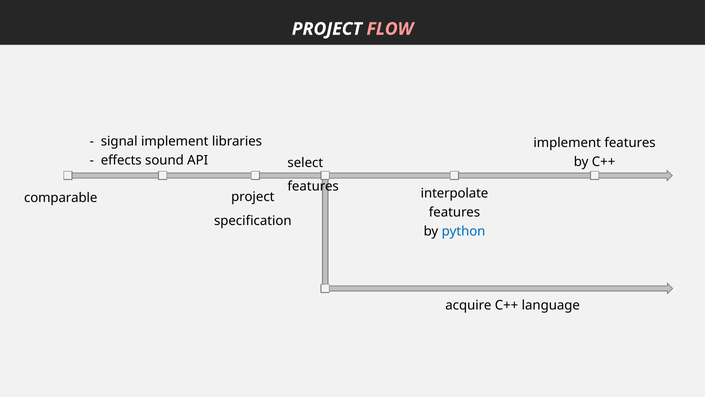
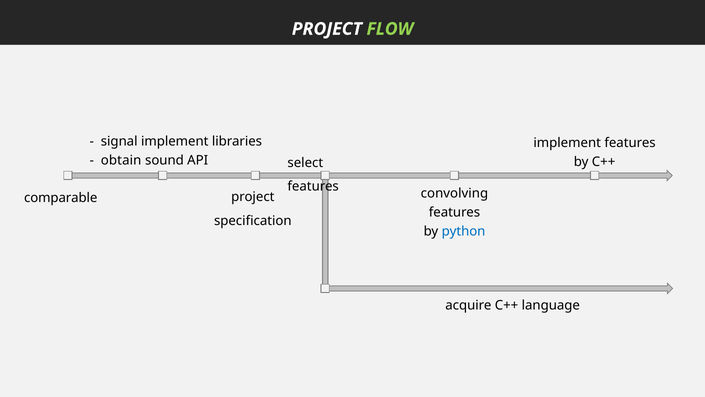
FLOW colour: pink -> light green (390, 29)
effects: effects -> obtain (121, 160)
interpolate: interpolate -> convolving (454, 193)
